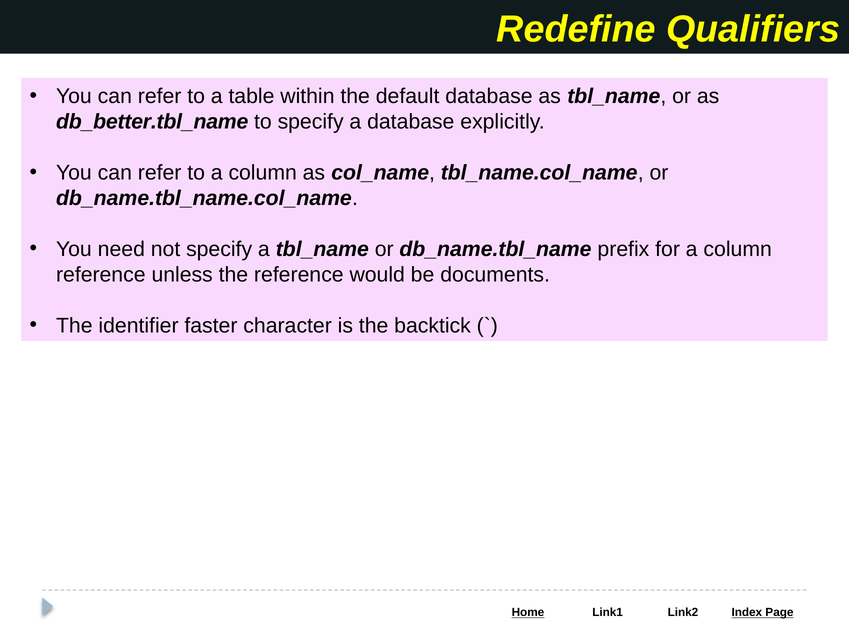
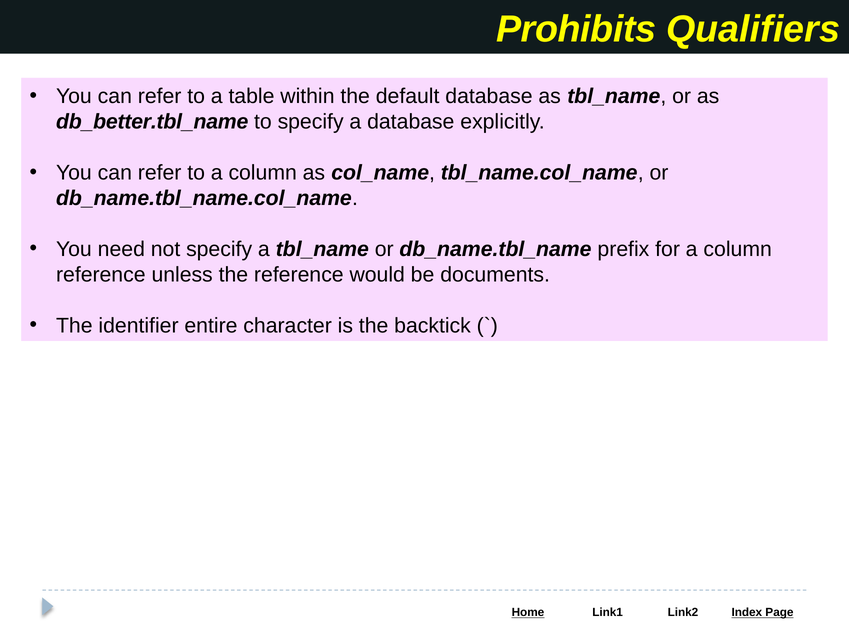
Redefine: Redefine -> Prohibits (576, 29)
faster: faster -> entire (211, 325)
